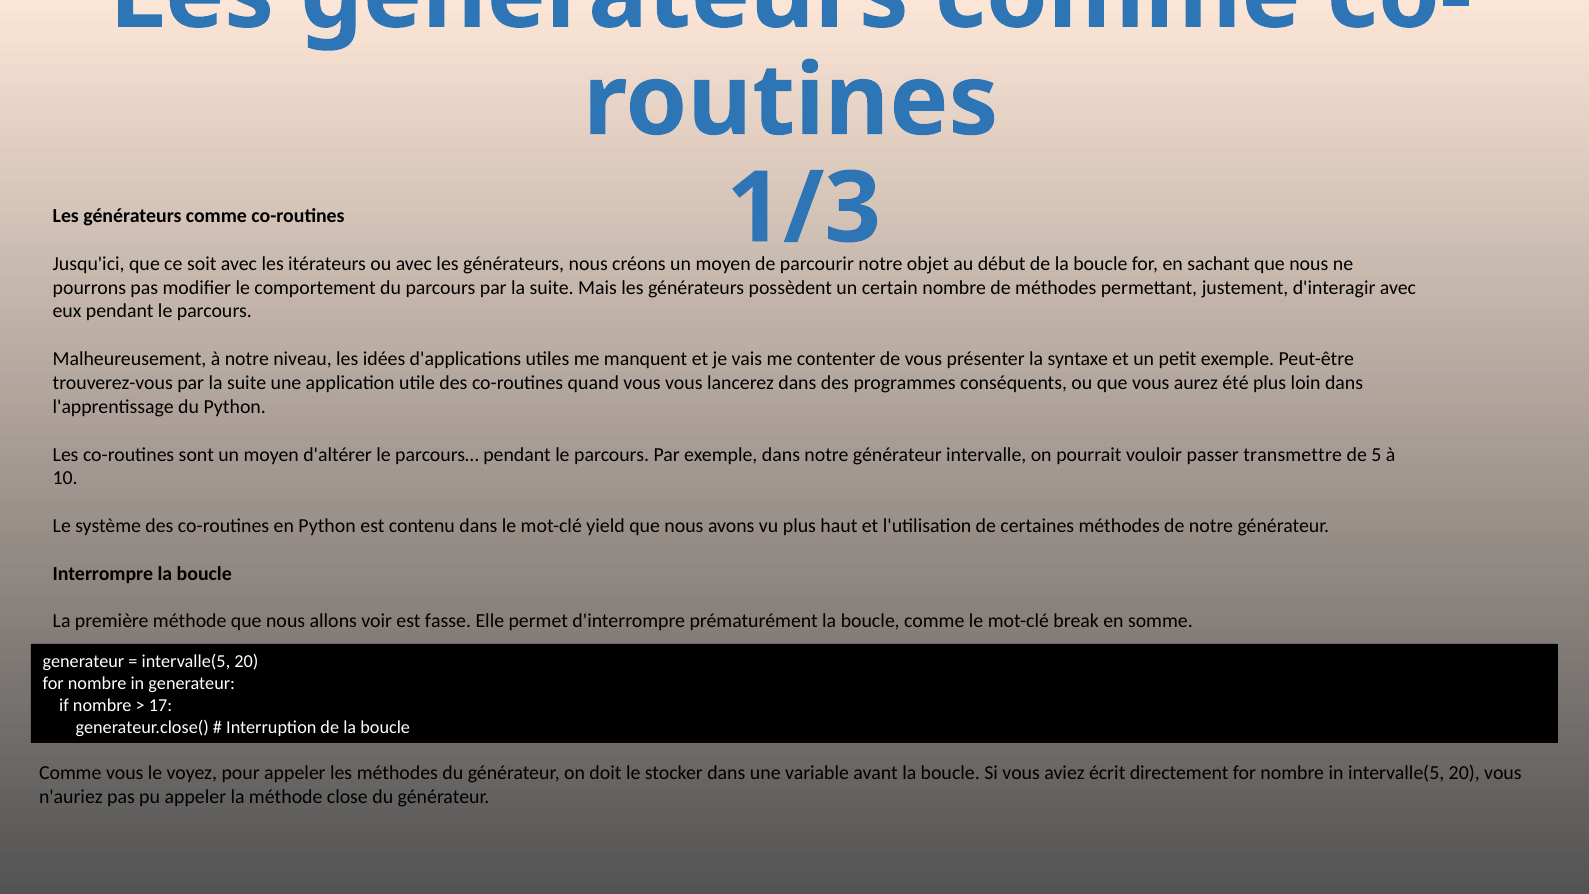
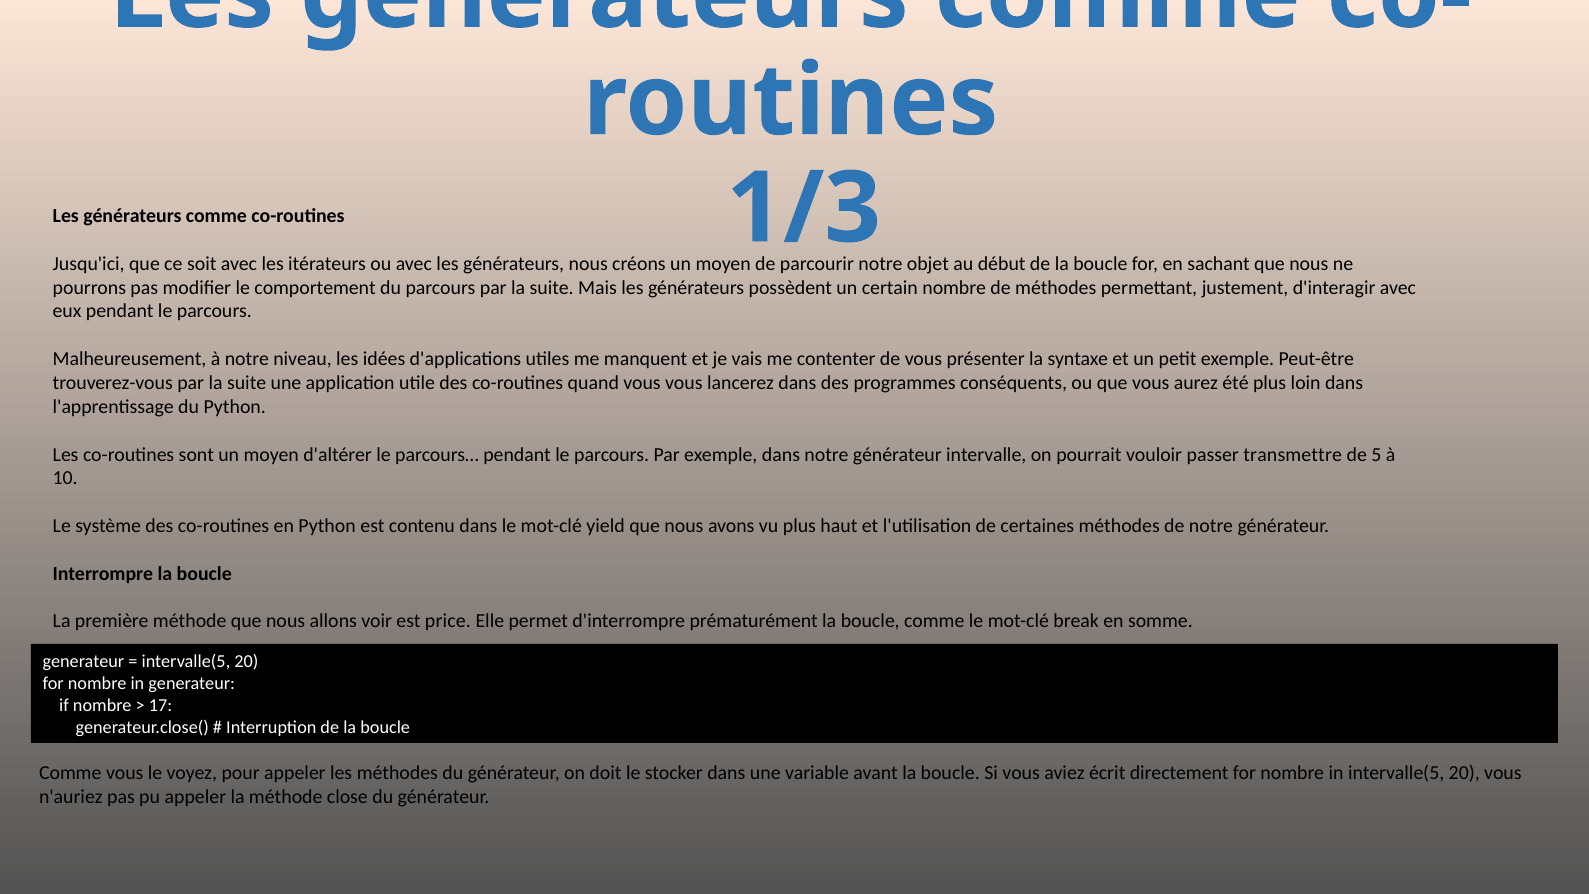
fasse: fasse -> price (448, 621)
